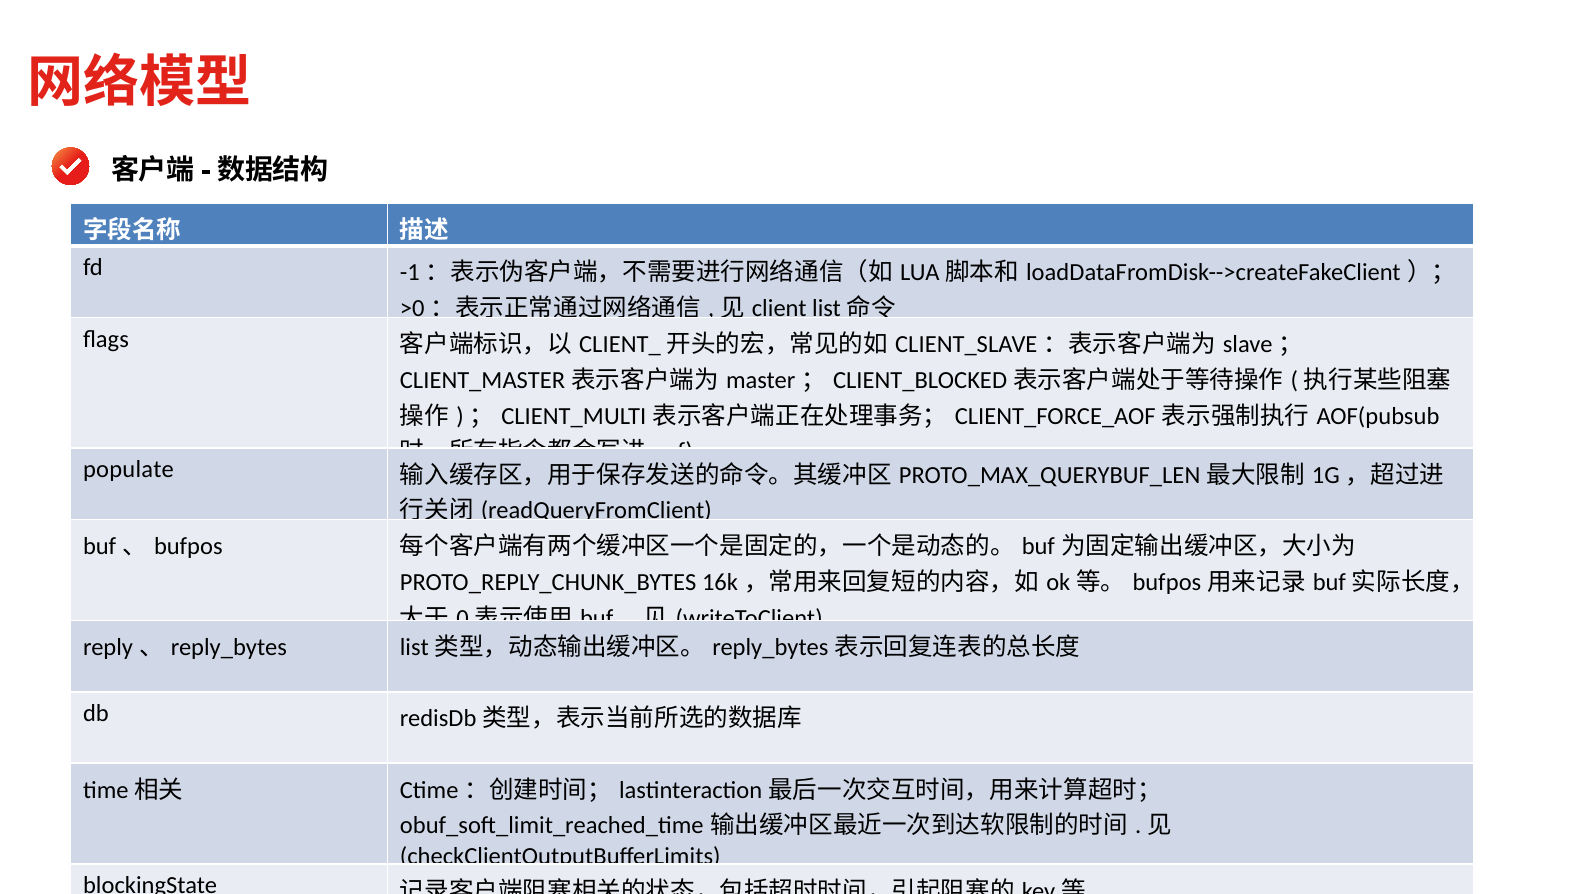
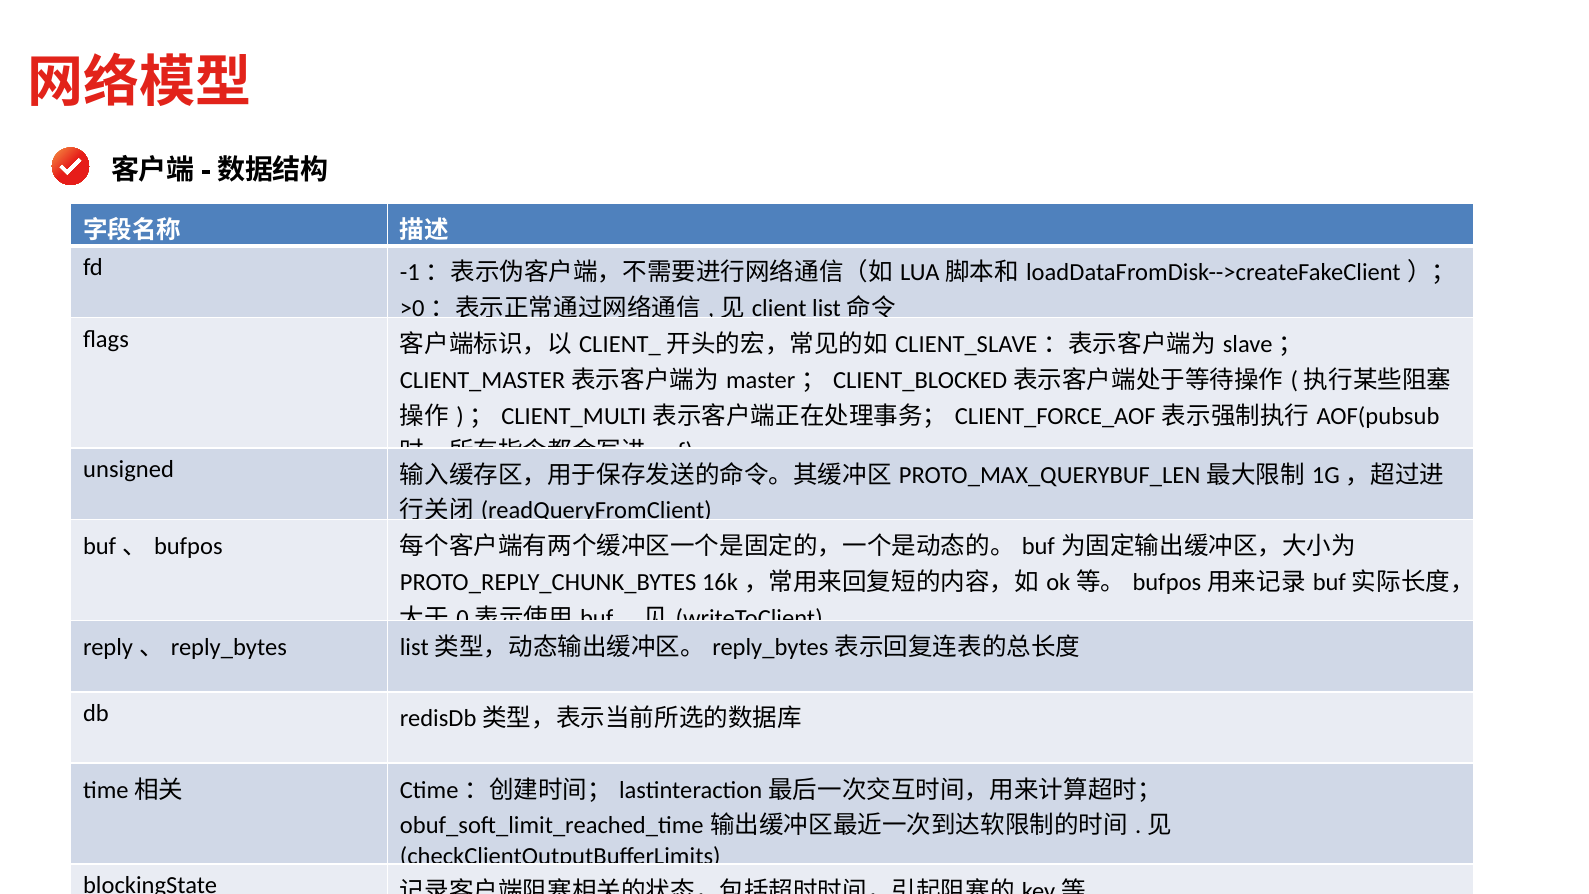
populate: populate -> unsigned (129, 469)
